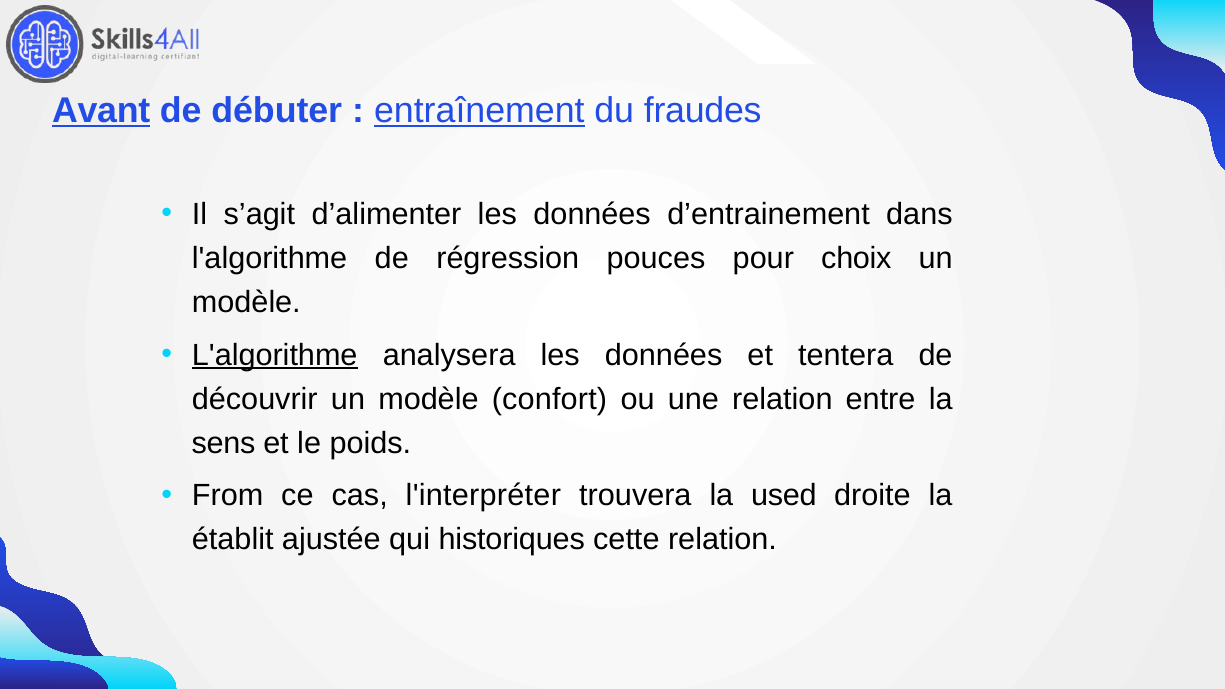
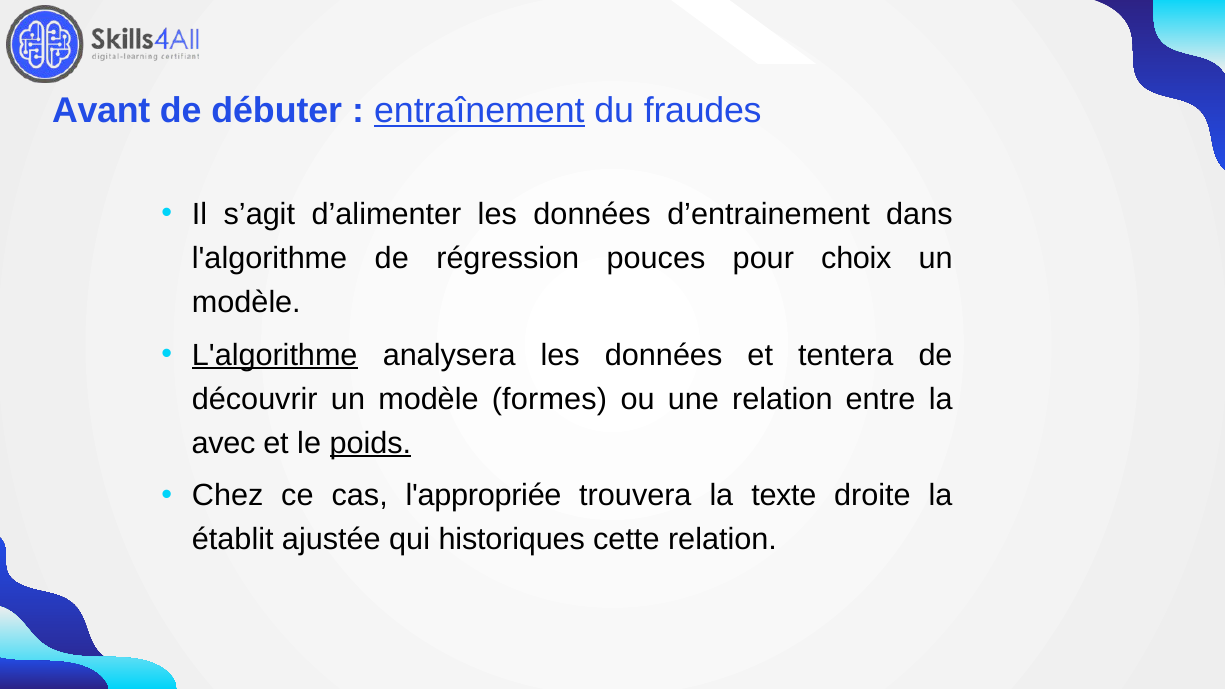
Avant underline: present -> none (101, 111)
confort: confort -> formes (549, 399)
sens: sens -> avec (224, 443)
poids underline: none -> present (370, 443)
From: From -> Chez (228, 496)
l'interpréter: l'interpréter -> l'appropriée (484, 496)
used: used -> texte (784, 496)
